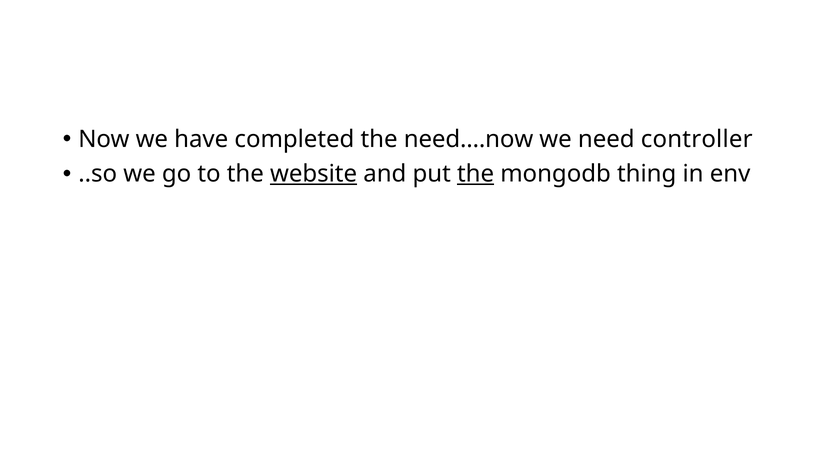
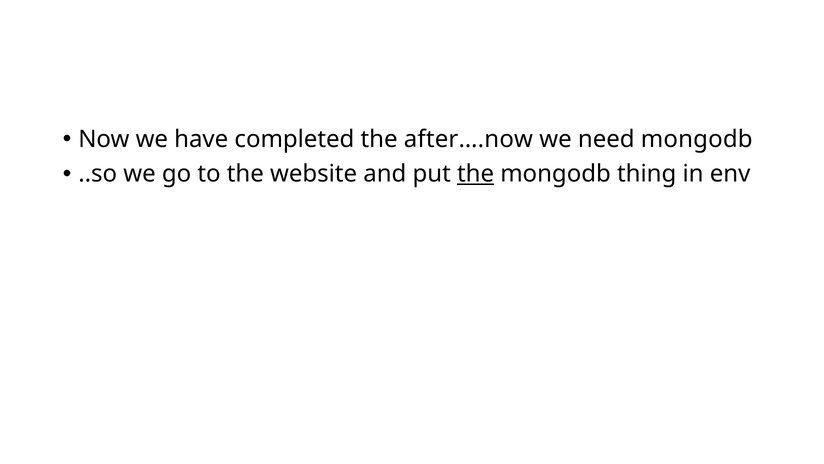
need….now: need….now -> after….now (468, 139)
need controller: controller -> mongodb (697, 139)
website underline: present -> none (314, 174)
